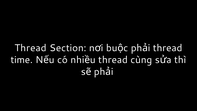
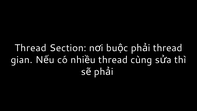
time: time -> gian (22, 60)
